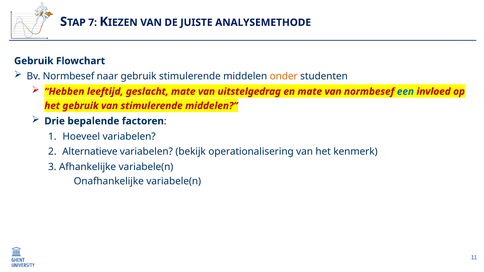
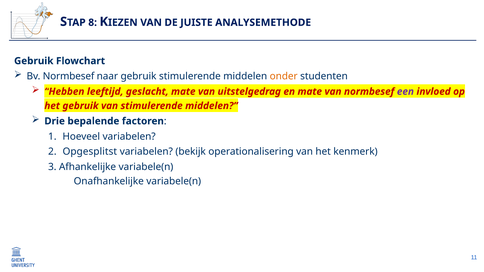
7: 7 -> 8 (93, 23)
een colour: blue -> purple (405, 92)
Alternatieve: Alternatieve -> Opgesplitst (90, 152)
